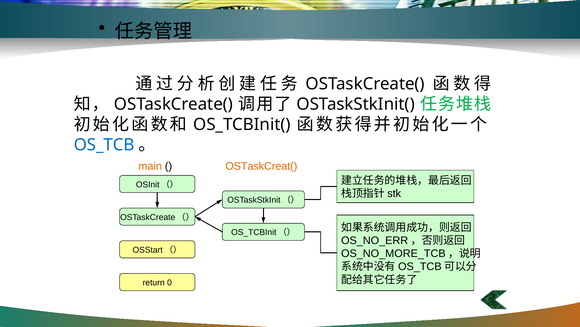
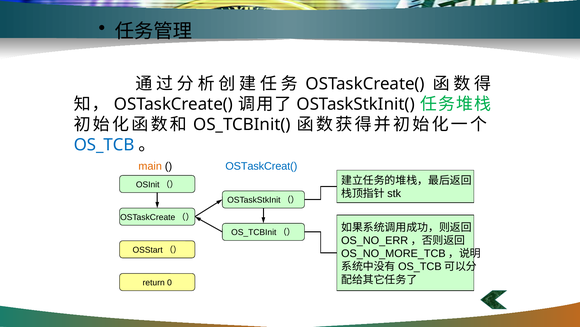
OSTaskCreat( colour: orange -> blue (261, 166)
